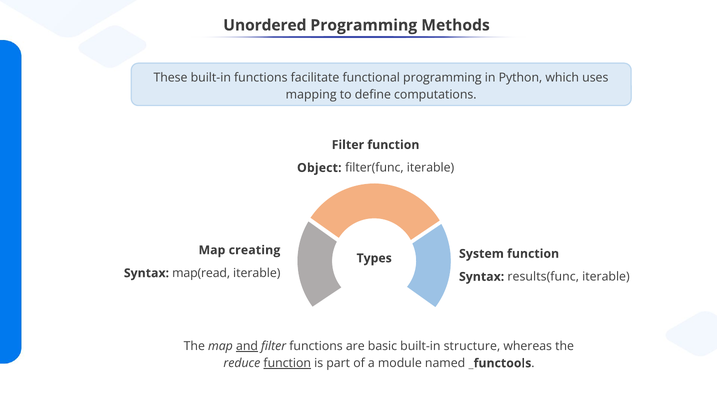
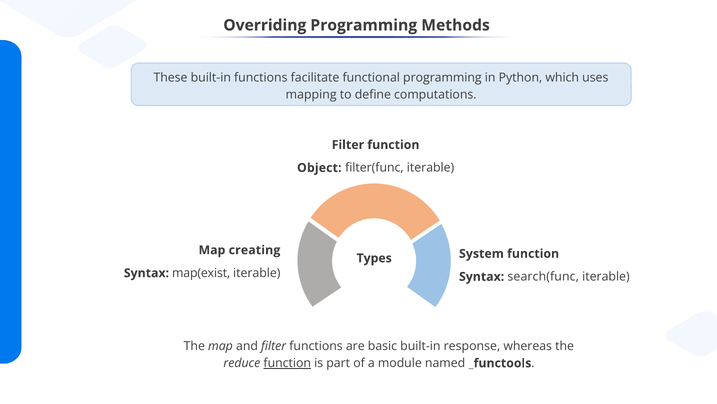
Unordered: Unordered -> Overriding (265, 25)
map(read: map(read -> map(exist (201, 273)
results(func: results(func -> search(func (543, 276)
and underline: present -> none (247, 346)
structure: structure -> response (472, 346)
